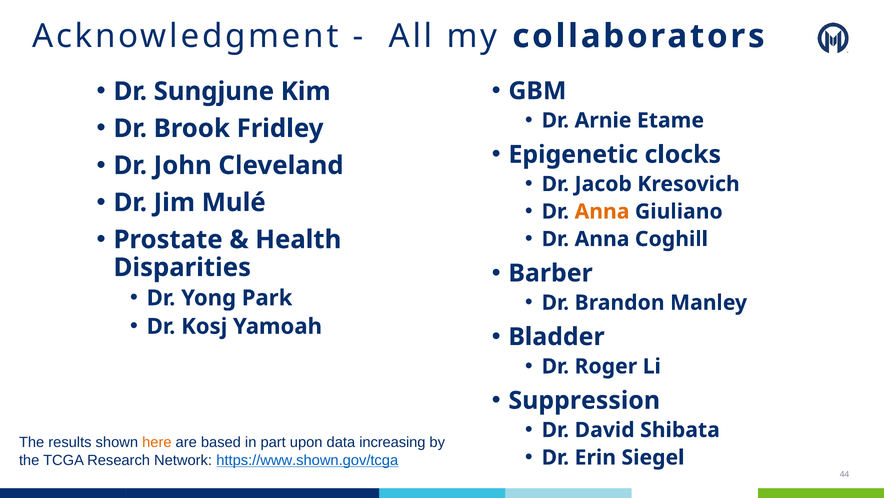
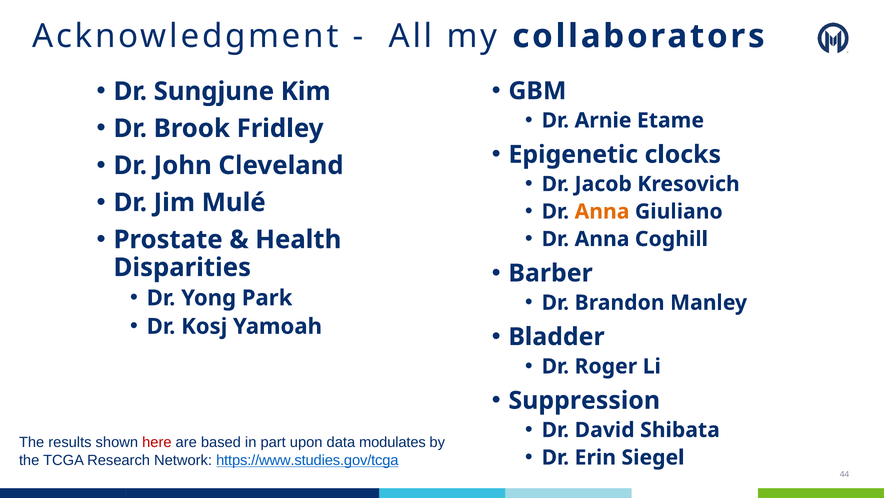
here colour: orange -> red (157, 442)
increasing: increasing -> modulates (392, 442)
https://www.shown.gov/tcga: https://www.shown.gov/tcga -> https://www.studies.gov/tcga (307, 459)
